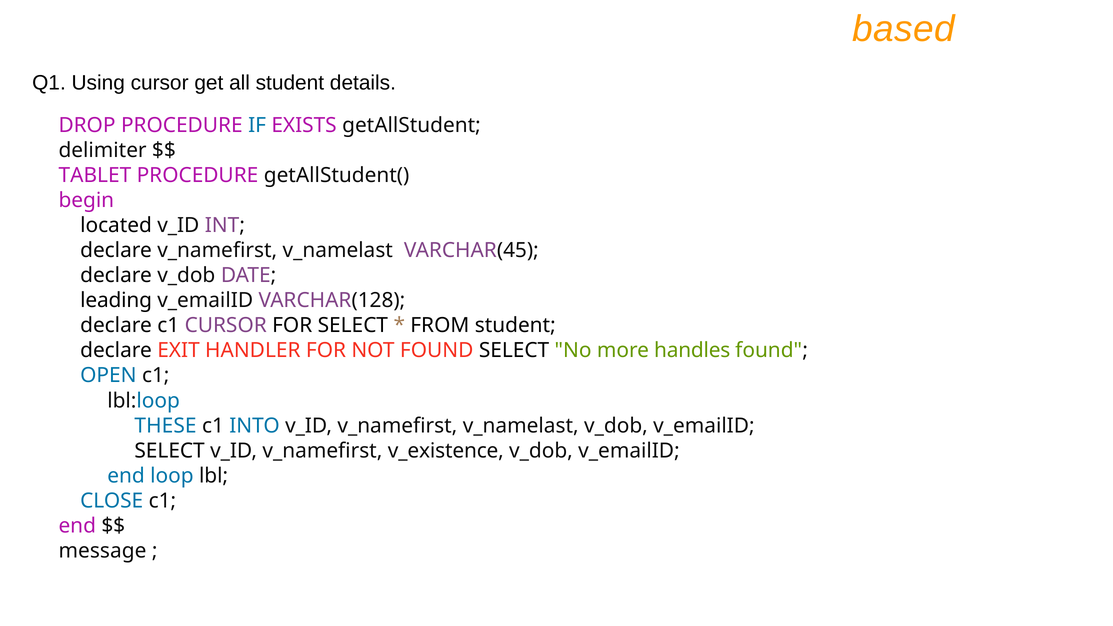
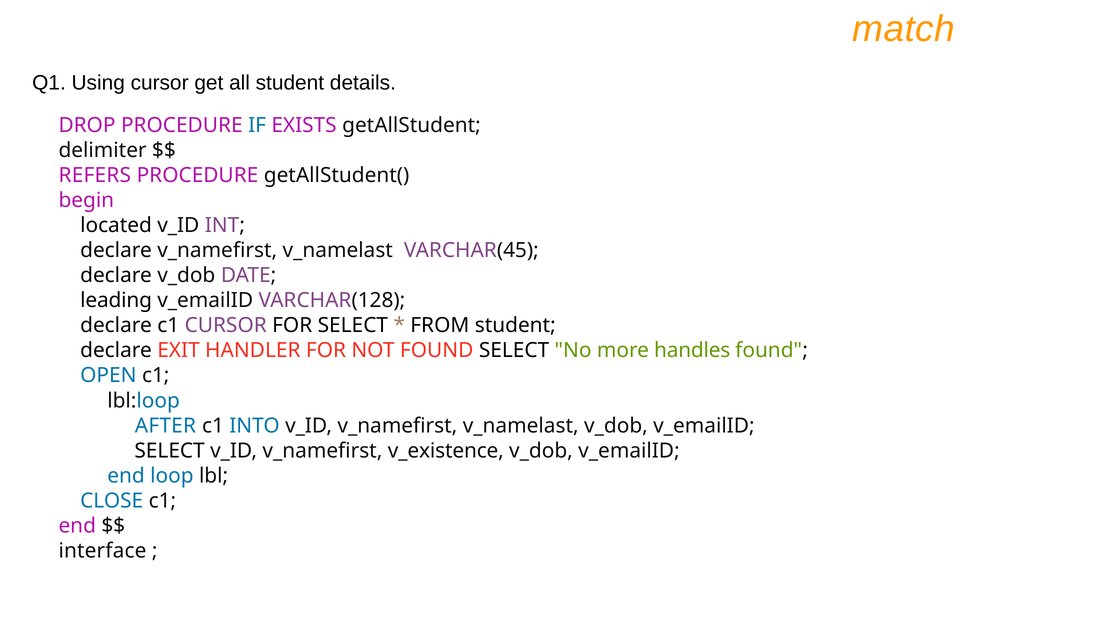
based: based -> match (904, 29)
TABLET: TABLET -> REFERS (95, 175)
THESE: THESE -> AFTER (165, 426)
message: message -> interface (102, 551)
